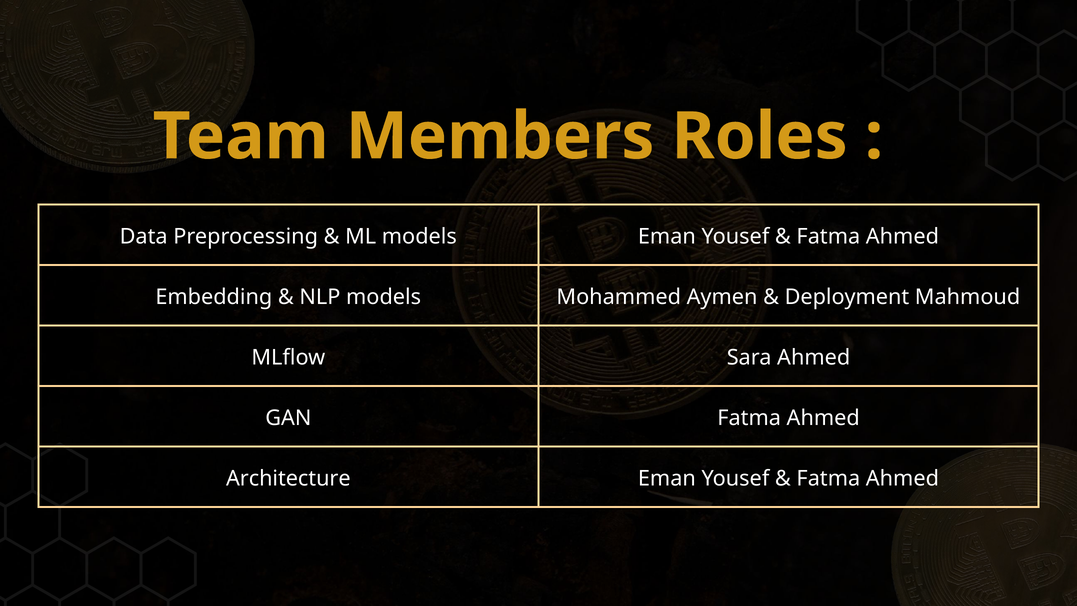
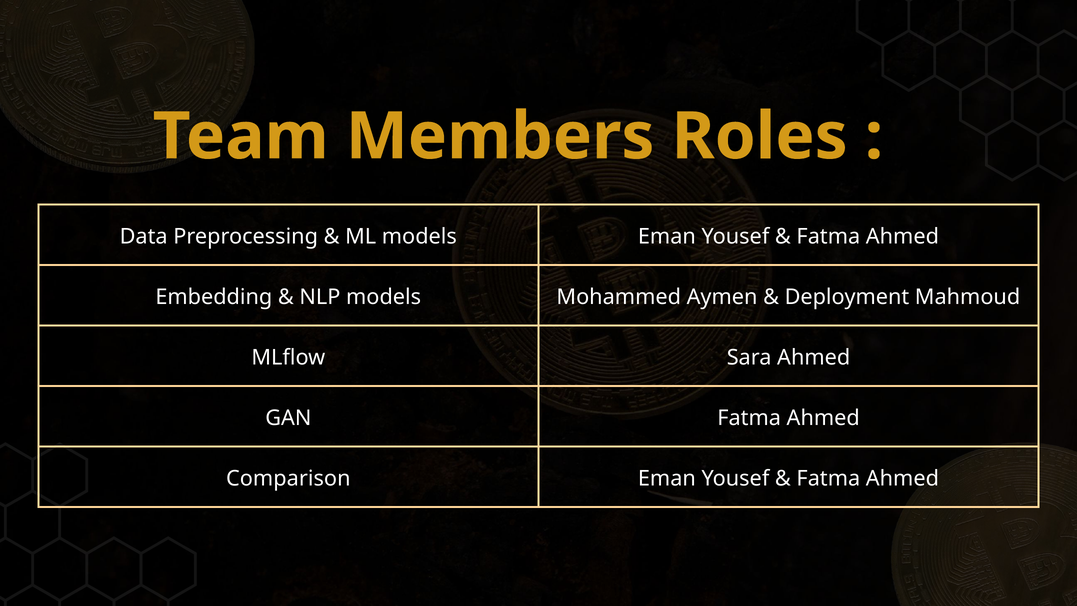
Architecture: Architecture -> Comparison (288, 478)
